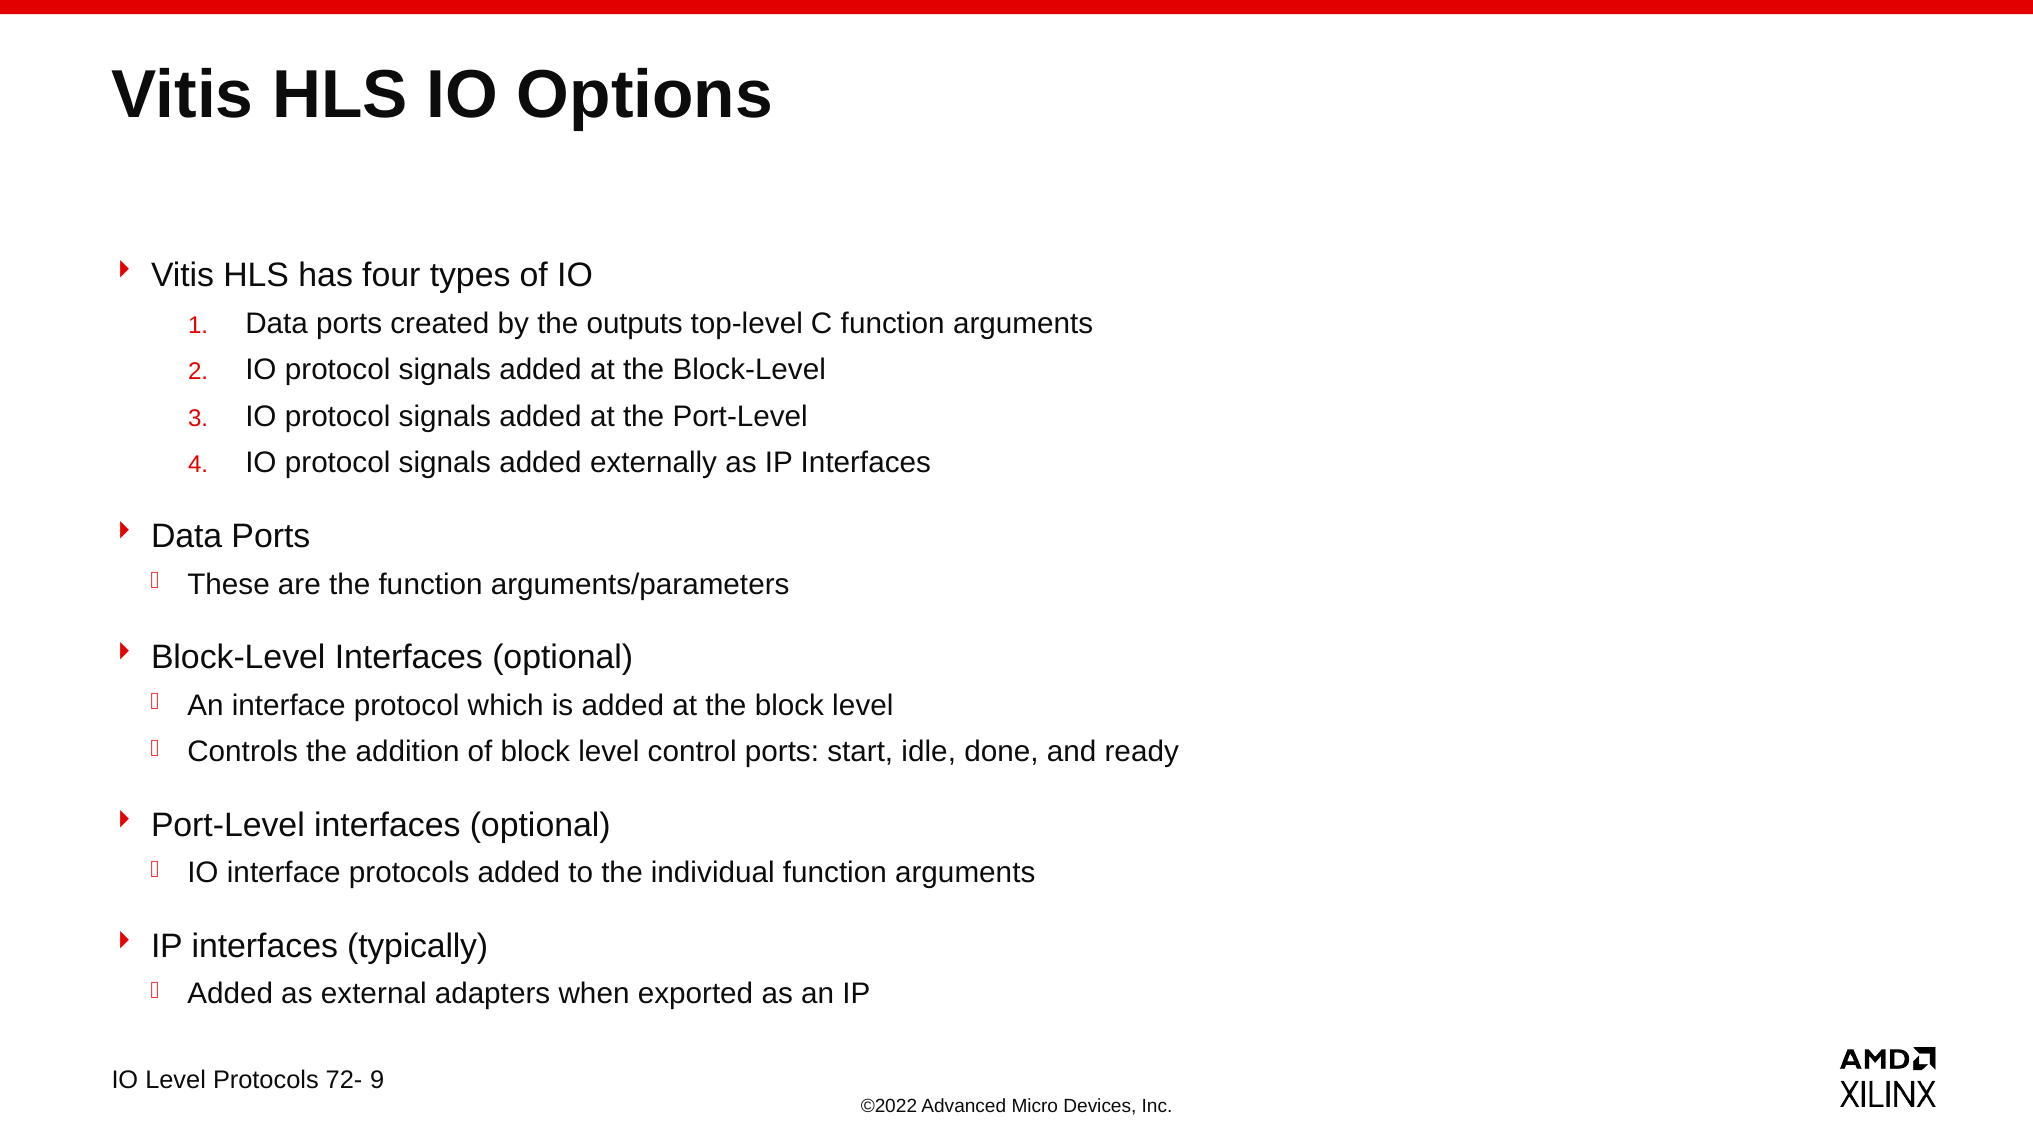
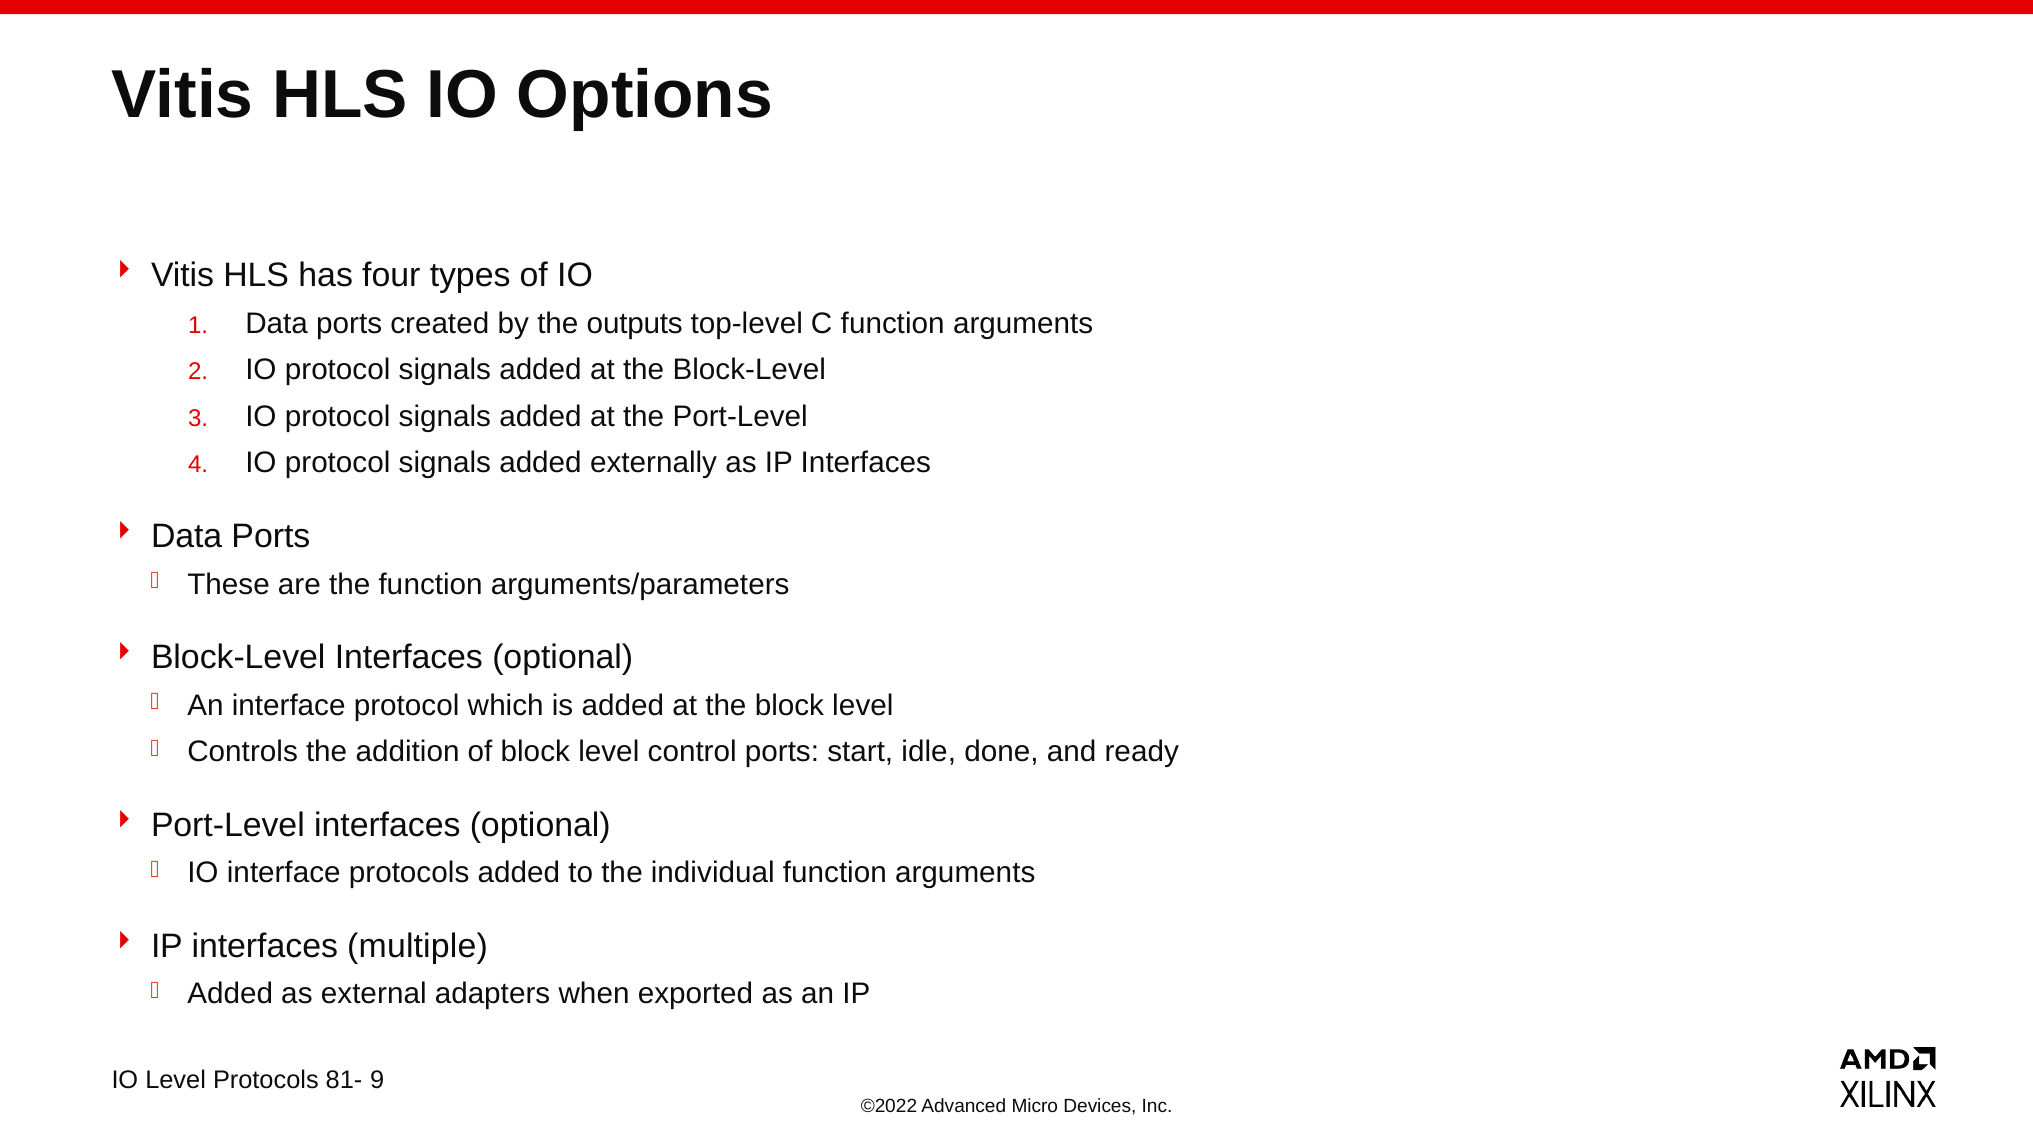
typically: typically -> multiple (418, 946)
72-: 72- -> 81- (344, 1079)
